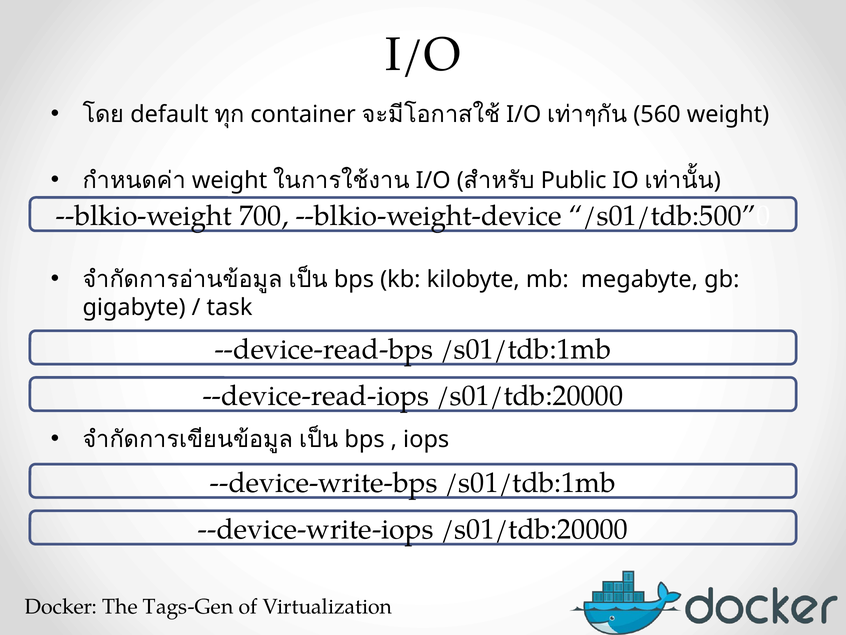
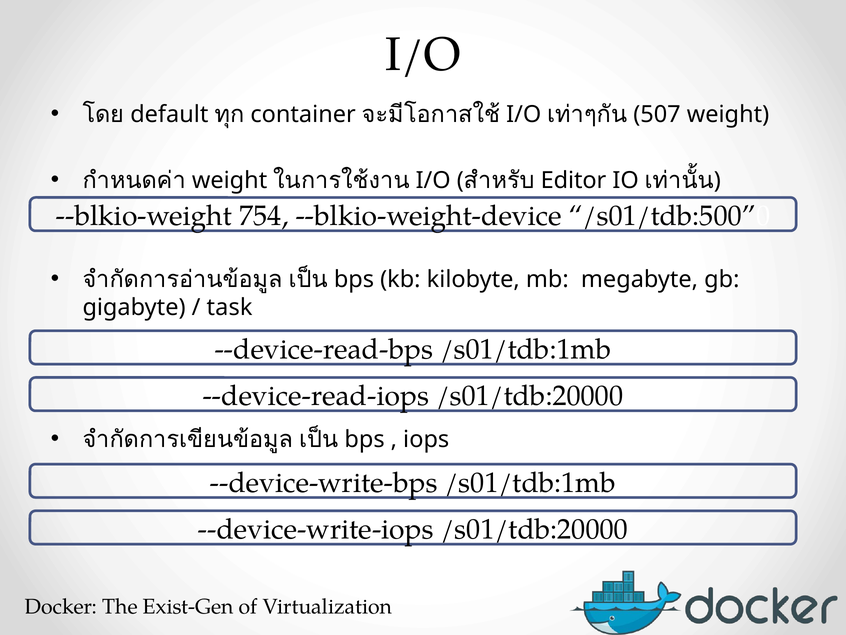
560: 560 -> 507 (657, 114)
Public: Public -> Editor (574, 180)
700: 700 -> 754 (264, 216)
Tags-Gen: Tags-Gen -> Exist-Gen (188, 606)
